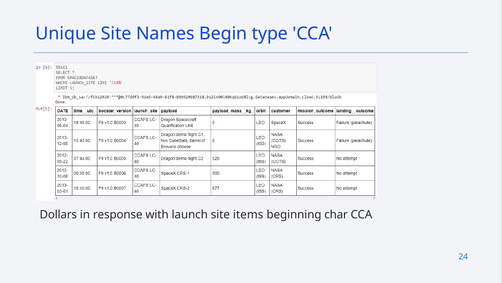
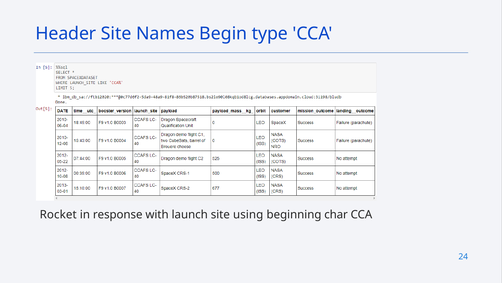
Unique: Unique -> Header (66, 34)
Dollars: Dollars -> Rocket (58, 214)
items: items -> using (248, 214)
